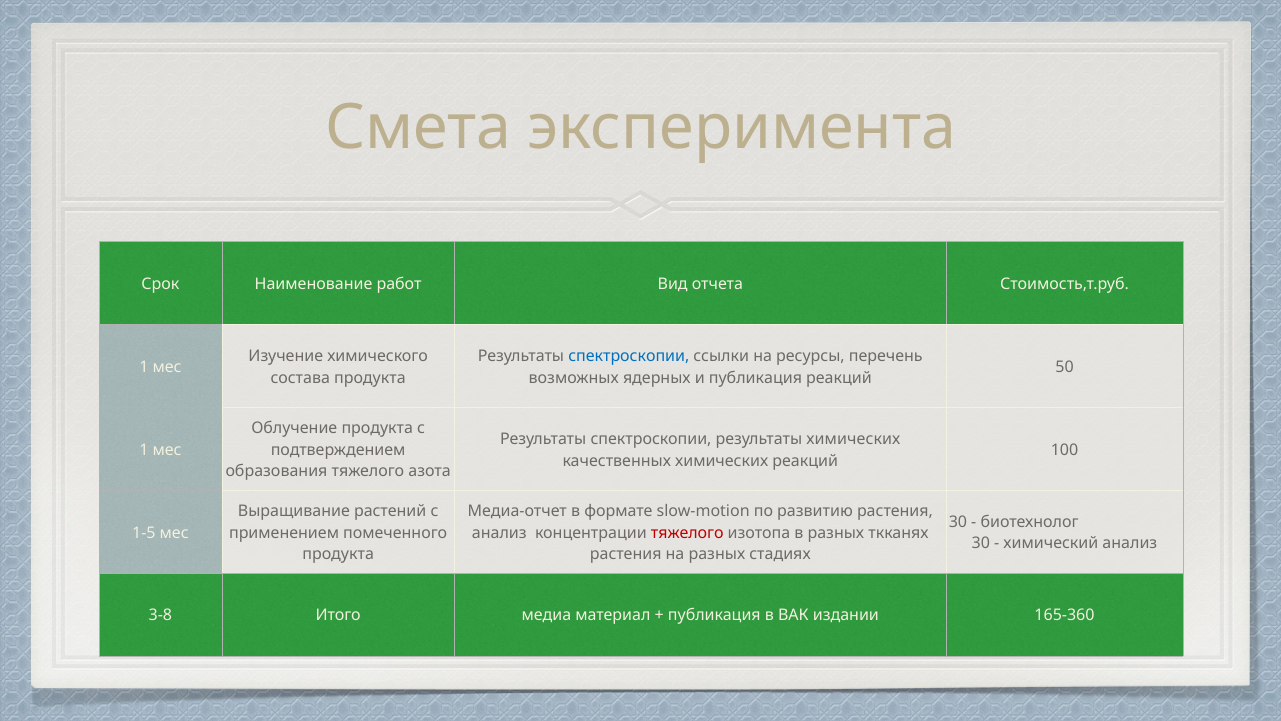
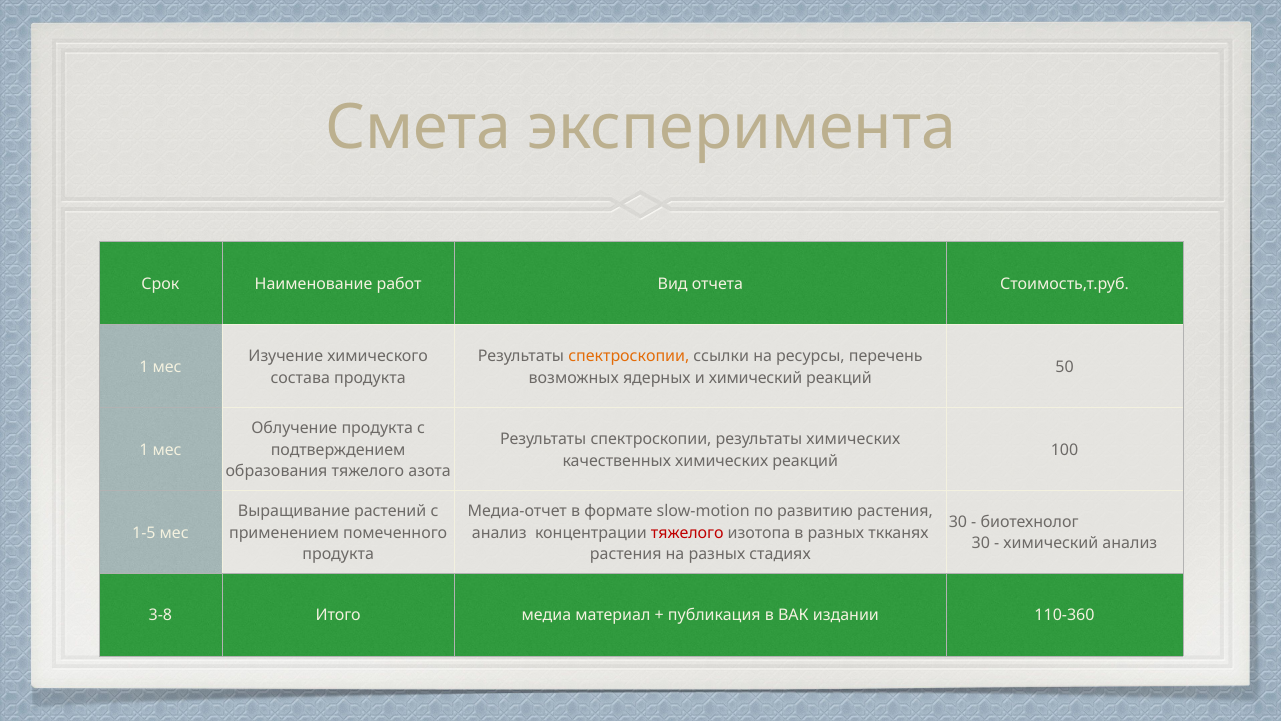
спектроскопии colour: blue -> orange (629, 356)
и публикация: публикация -> химический (756, 378)
165-360: 165-360 -> 110-360 (1065, 615)
